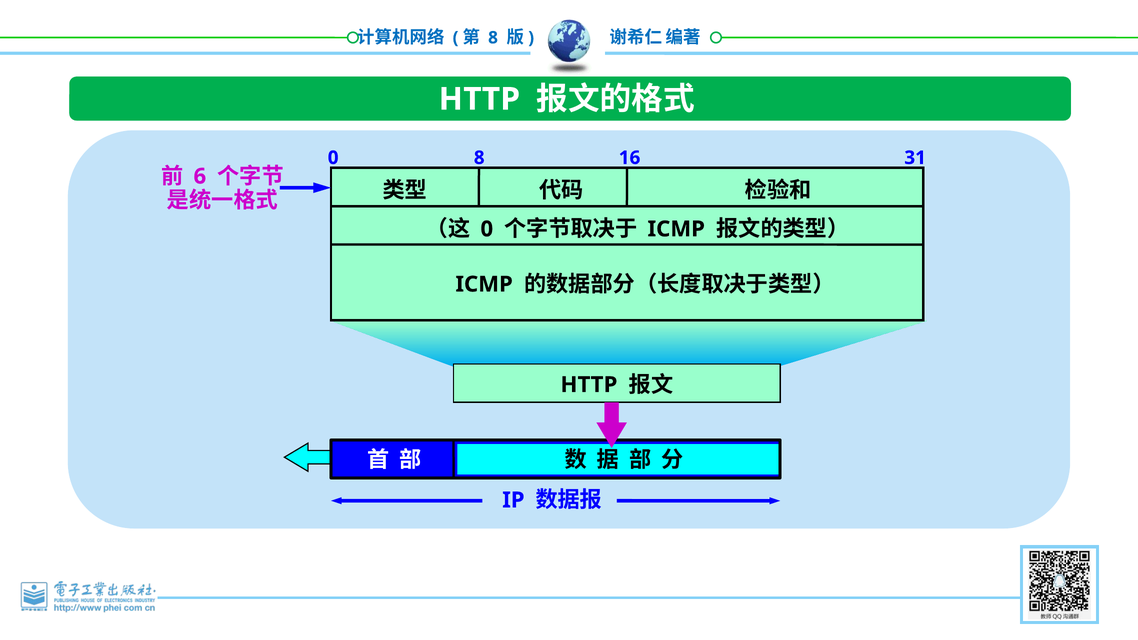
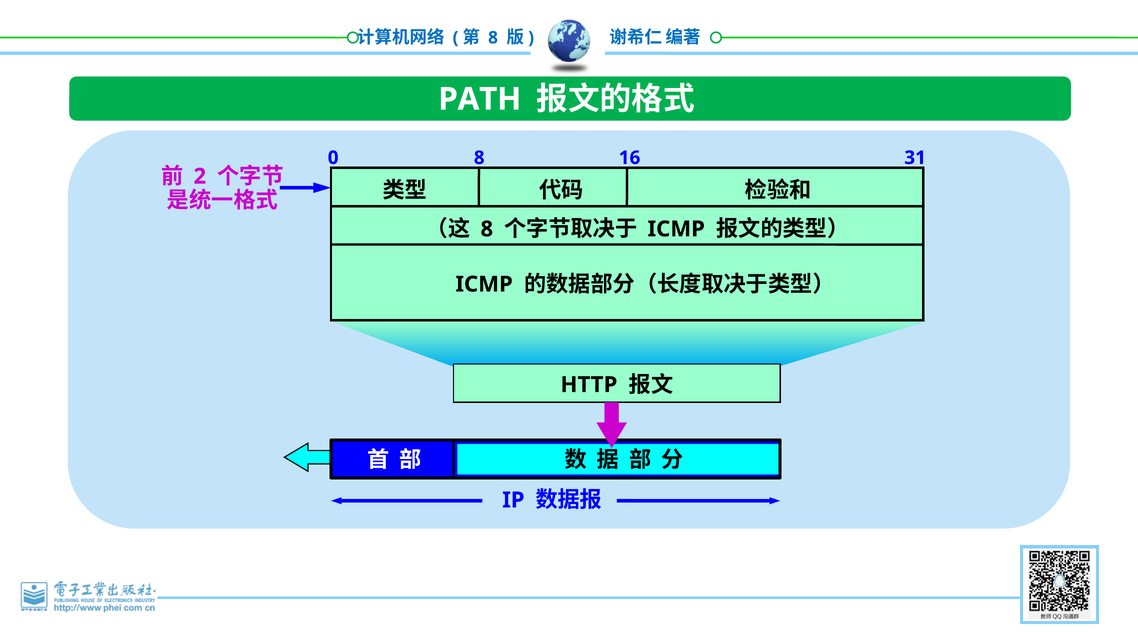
HTTP: HTTP -> PATH (480, 99)
6: 6 -> 2 (200, 176)
0: 0 -> 8 (487, 229)
